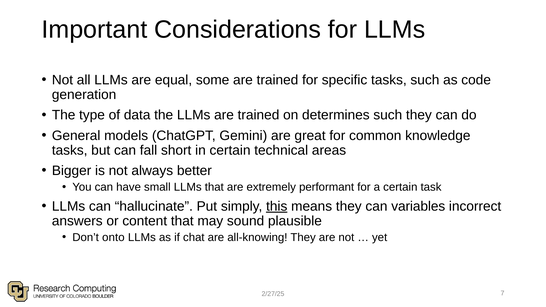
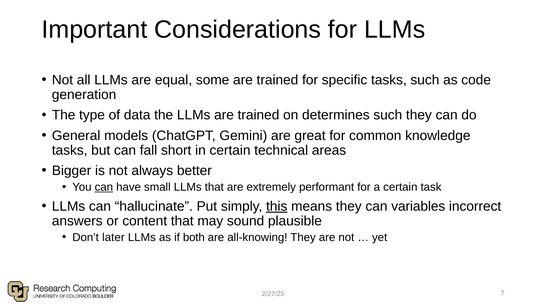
can underline: none -> present (104, 187)
onto: onto -> later (113, 237)
chat: chat -> both (194, 237)
